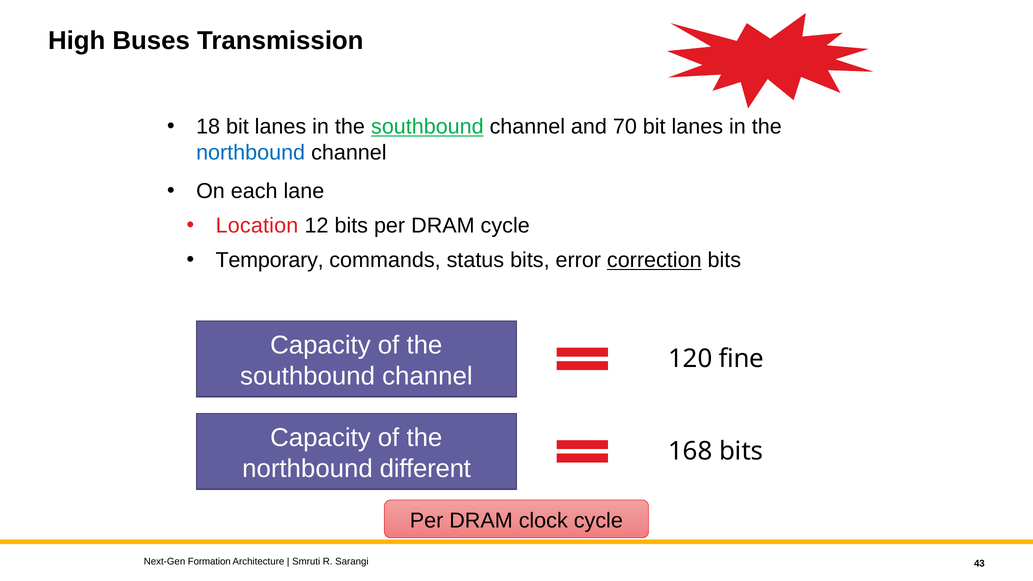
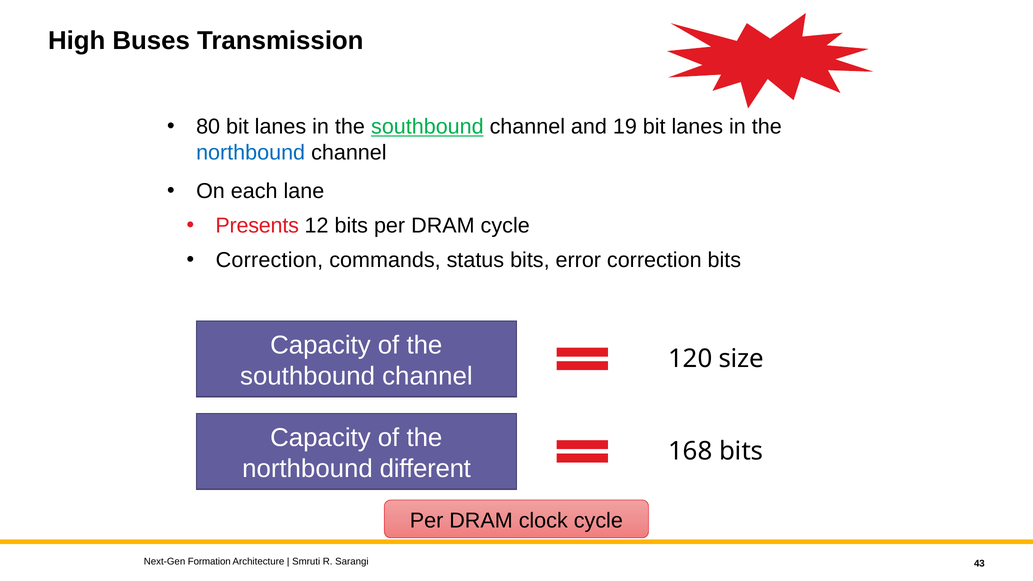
18: 18 -> 80 (208, 127)
70: 70 -> 19 (625, 127)
Location: Location -> Presents (257, 226)
Temporary: Temporary -> Correction (269, 260)
correction underline: present -> none (654, 260)
fine: fine -> size (741, 359)
